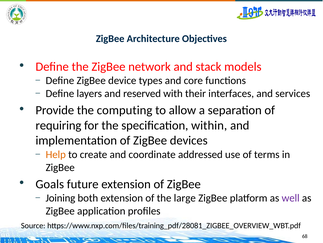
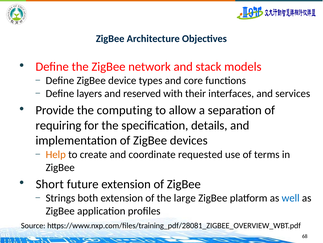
within: within -> details (209, 125)
addressed: addressed -> requested (200, 154)
Goals: Goals -> Short (50, 184)
Joining: Joining -> Strings (60, 197)
well colour: purple -> blue (291, 197)
